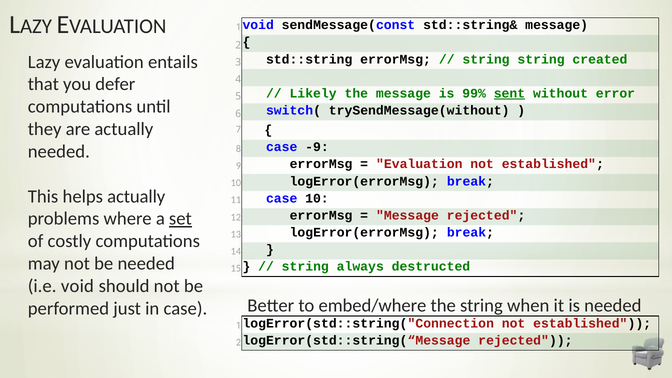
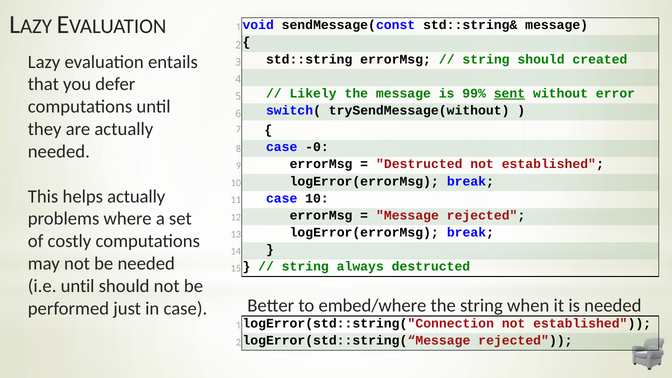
string string: string -> should (541, 59)
-9: -9 -> -0 (317, 147)
Evaluation: Evaluation -> Destructed (419, 164)
set underline: present -> none (180, 219)
i.e void: void -> until (78, 286)
